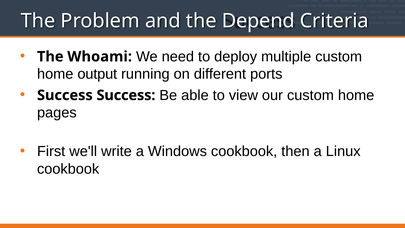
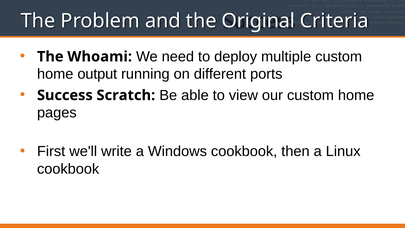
Depend: Depend -> Original (258, 21)
Success Success: Success -> Scratch (126, 95)
